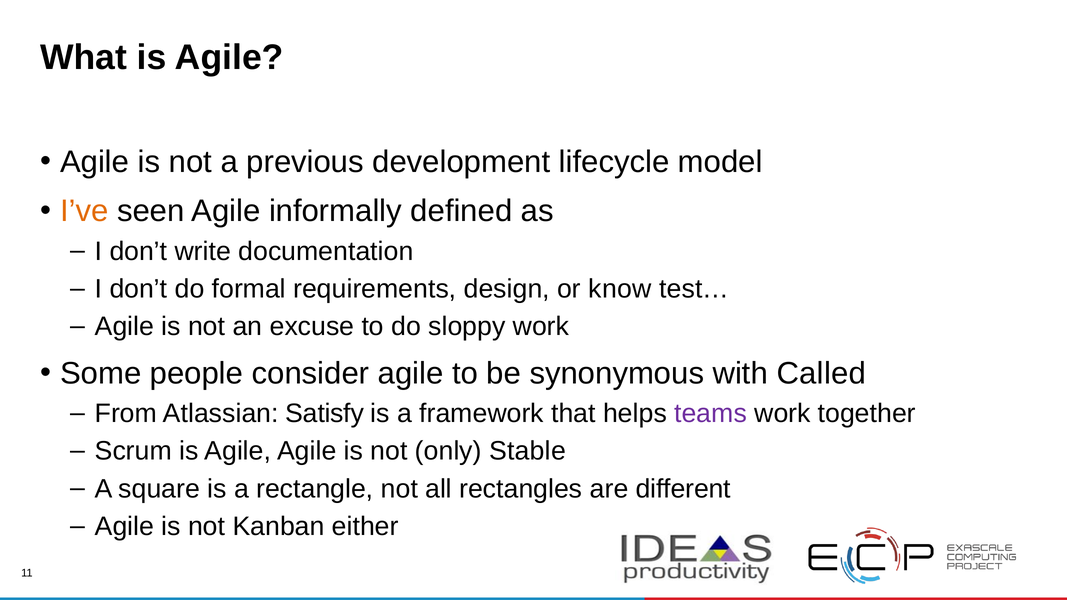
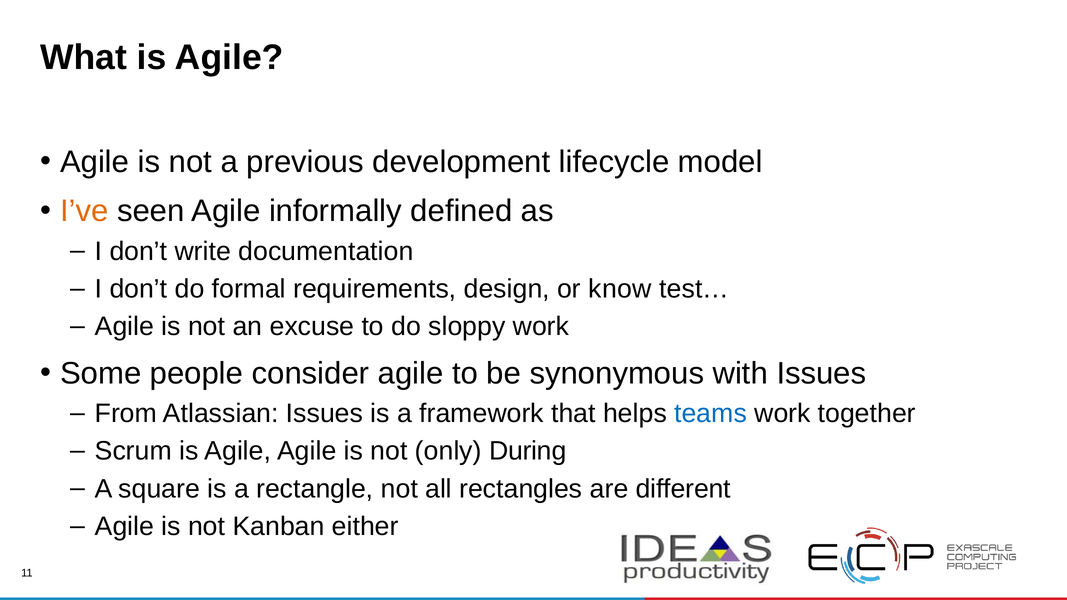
with Called: Called -> Issues (821, 374)
Atlassian Satisfy: Satisfy -> Issues (325, 414)
teams colour: purple -> blue (711, 414)
Stable: Stable -> During (528, 451)
